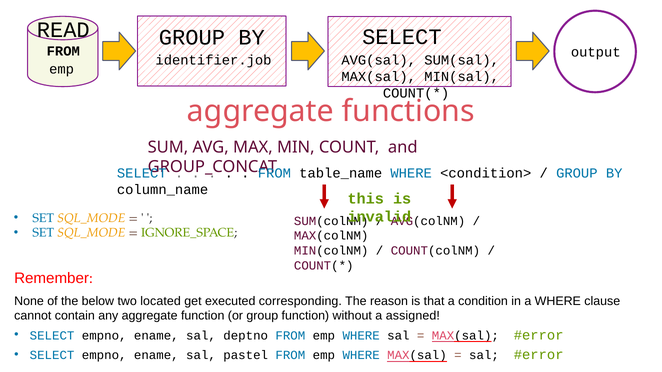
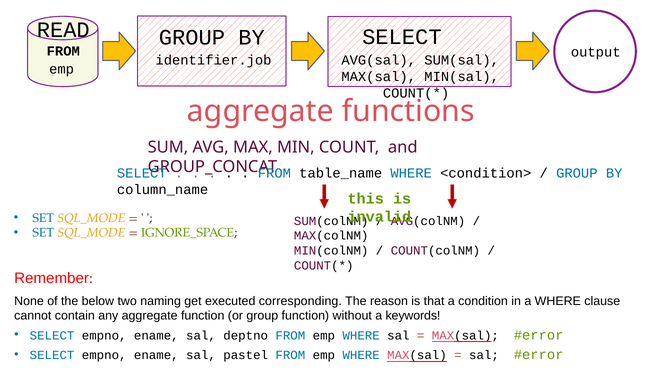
located: located -> naming (161, 301)
assigned: assigned -> keywords (413, 316)
